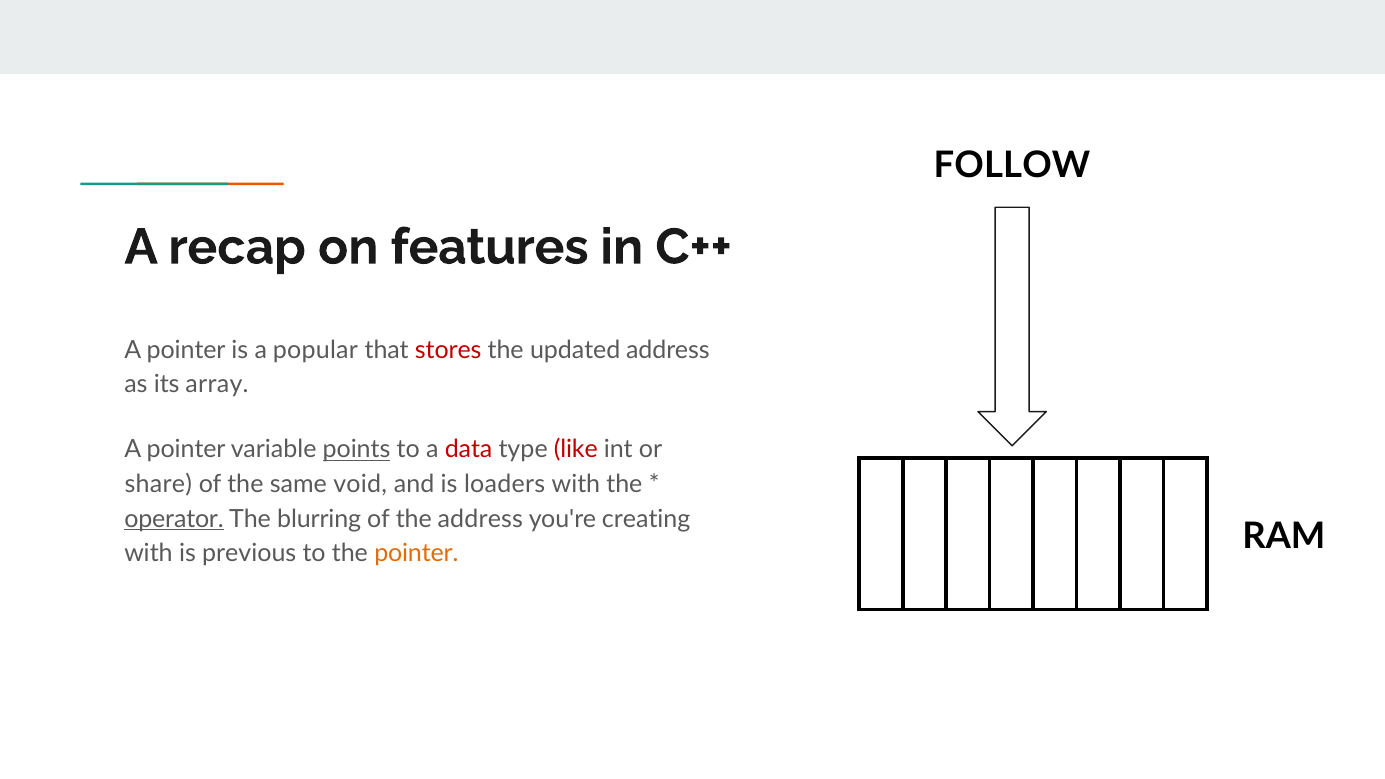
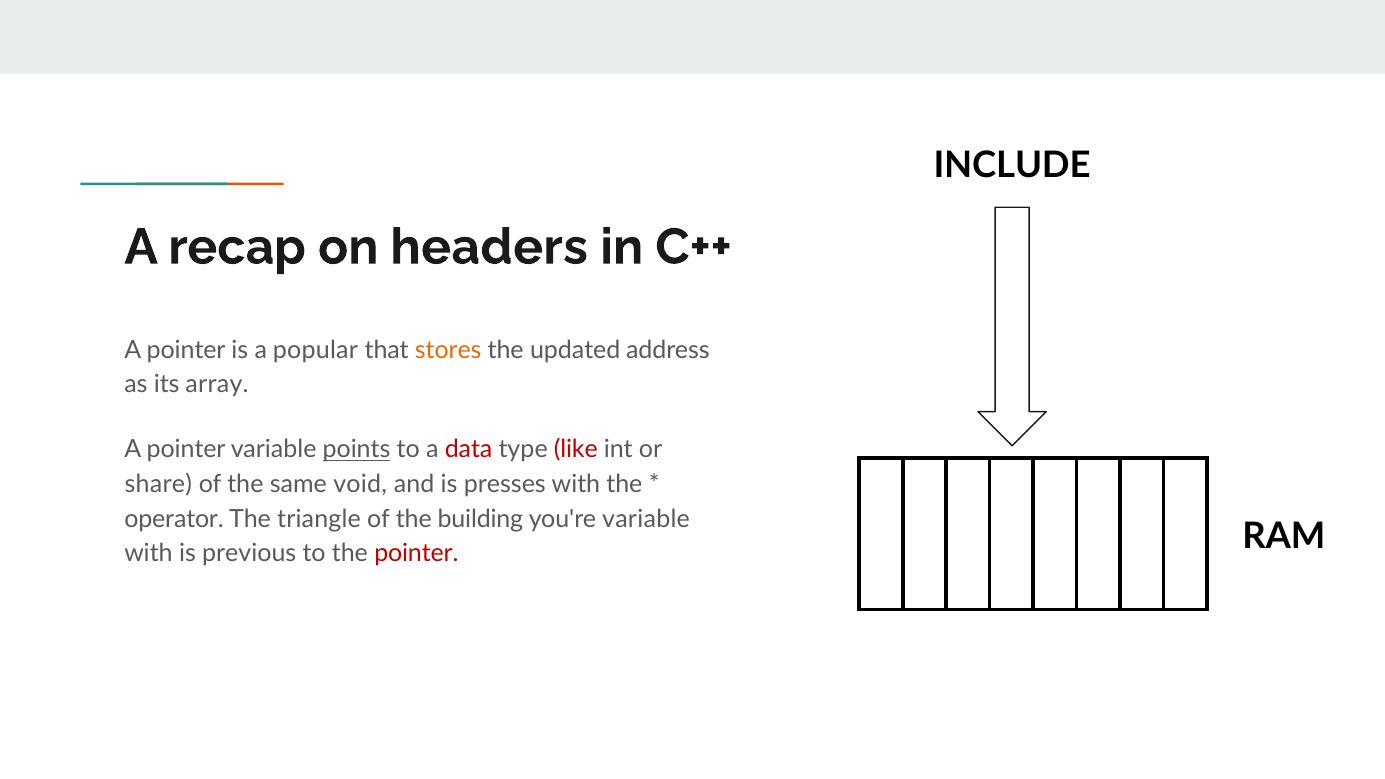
FOLLOW: FOLLOW -> INCLUDE (1012, 166)
features: features -> headers (489, 247)
stores colour: red -> orange (448, 350)
loaders: loaders -> presses (505, 484)
operator underline: present -> none (174, 519)
blurring: blurring -> triangle (319, 519)
the address: address -> building (480, 519)
you're creating: creating -> variable (646, 519)
pointer colour: orange -> red (416, 553)
